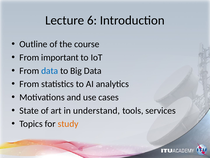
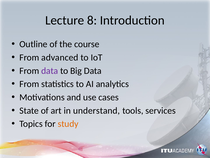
6: 6 -> 8 (92, 20)
important: important -> advanced (60, 57)
data colour: blue -> purple (50, 71)
